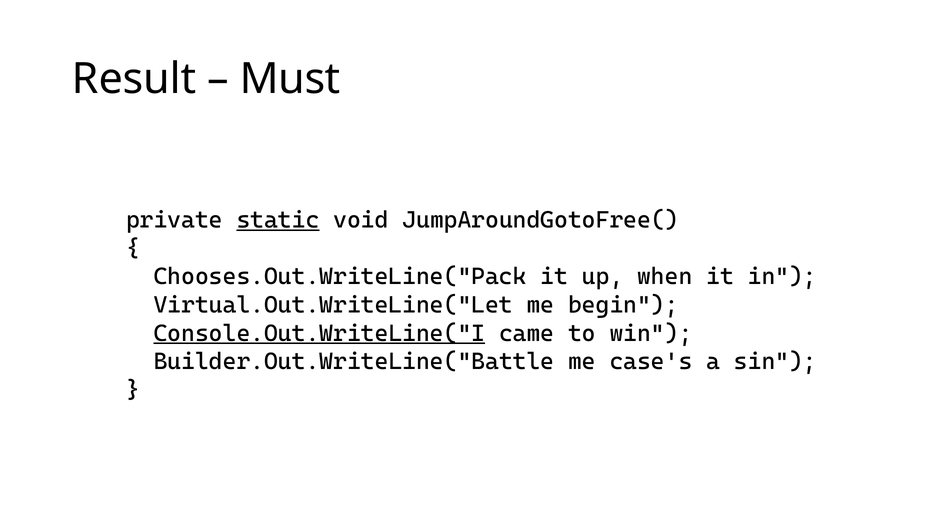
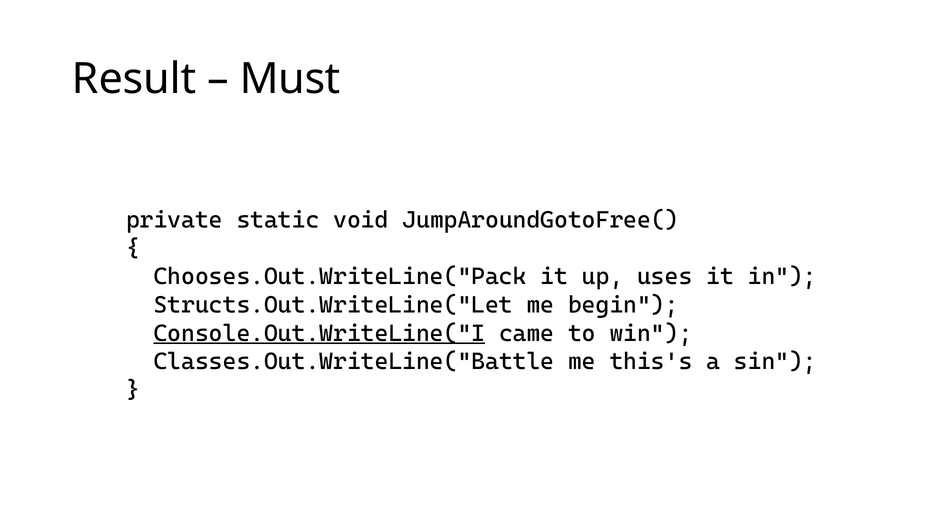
static underline: present -> none (278, 220)
when: when -> uses (665, 277)
Virtual.Out.WriteLine("Let: Virtual.Out.WriteLine("Let -> Structs.Out.WriteLine("Let (333, 305)
Builder.Out.WriteLine("Battle: Builder.Out.WriteLine("Battle -> Classes.Out.WriteLine("Battle (354, 362)
case's: case's -> this's (651, 362)
